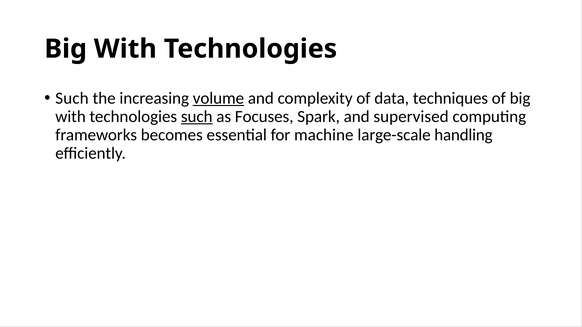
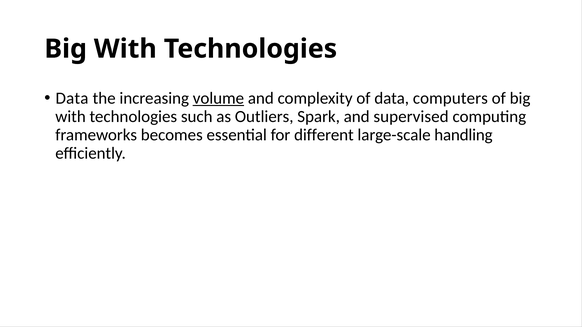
Such: Such -> Data (72, 98)
techniques: techniques -> computers (450, 98)
such underline: present -> none (197, 117)
Focuses: Focuses -> Outliers (264, 117)
machine: machine -> different (324, 135)
